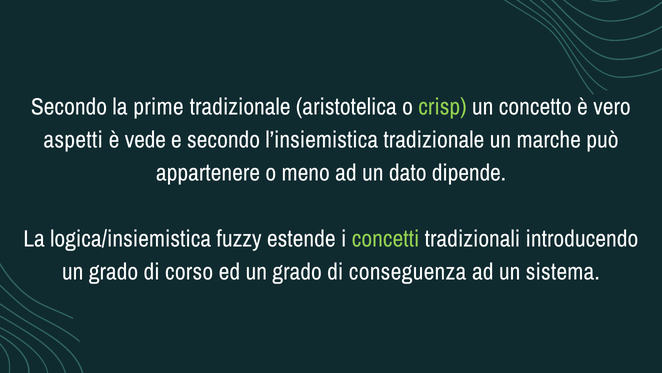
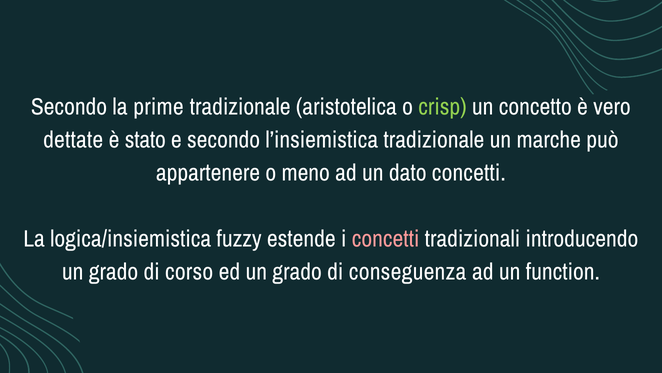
aspetti: aspetti -> dettate (73, 140)
vede: vede -> stato (145, 140)
dato dipende: dipende -> concetti (469, 173)
concetti colour: light green -> pink (386, 239)
sistema: sistema -> function (563, 272)
